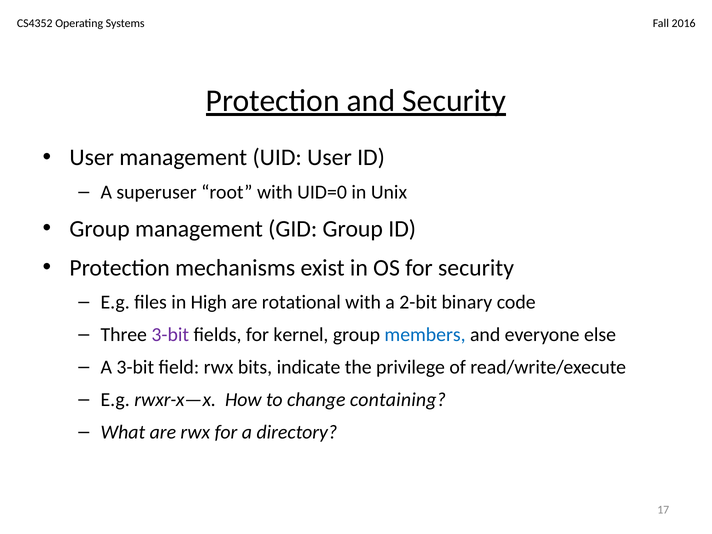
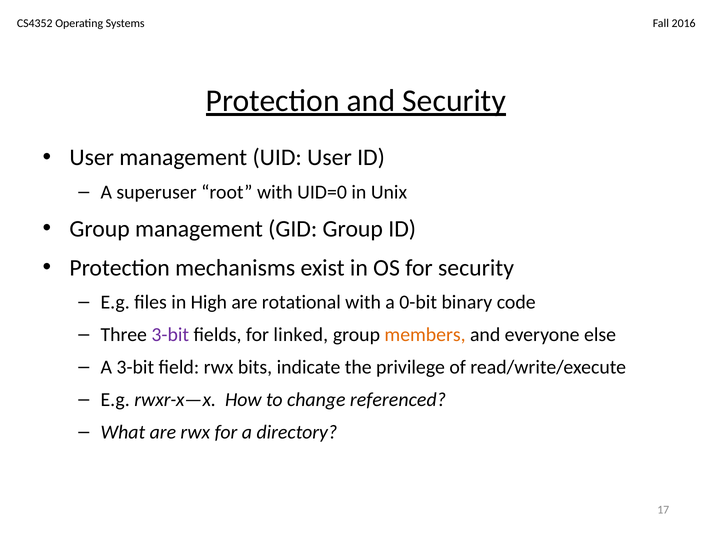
2-bit: 2-bit -> 0-bit (418, 302)
kernel: kernel -> linked (301, 335)
members colour: blue -> orange (425, 335)
containing: containing -> referenced (398, 400)
